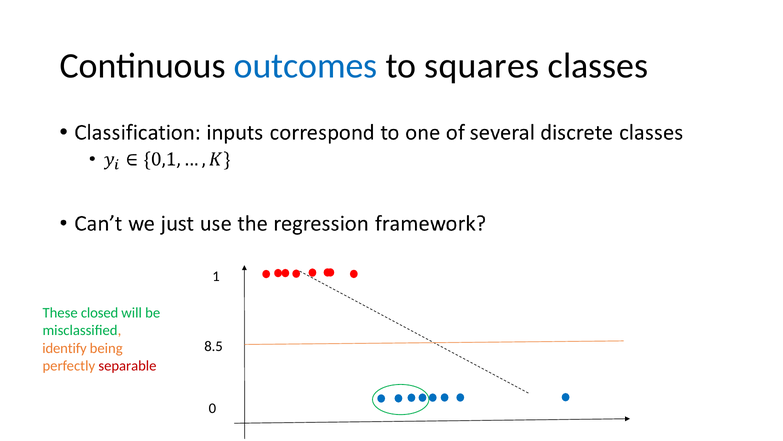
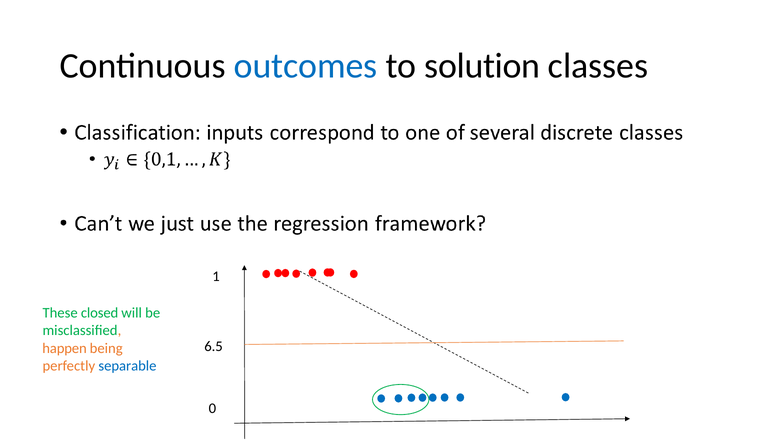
squares: squares -> solution (482, 66)
8.5: 8.5 -> 6.5 (214, 346)
identify: identify -> happen (65, 348)
separable colour: red -> blue (127, 365)
